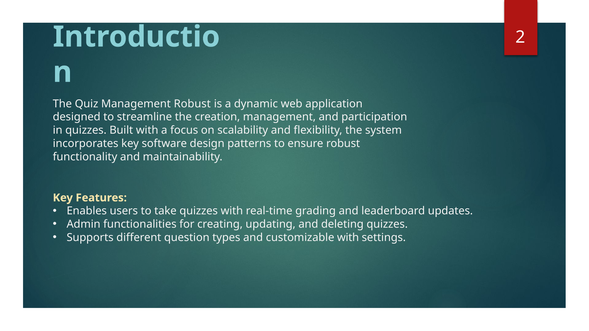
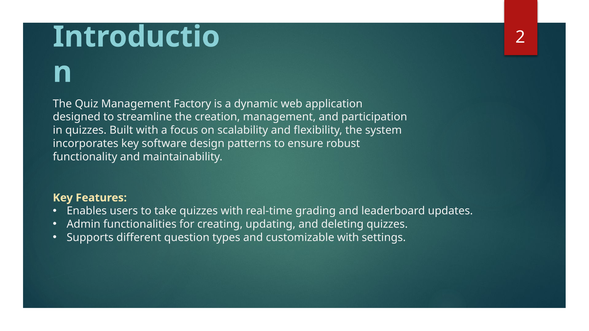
Management Robust: Robust -> Factory (192, 104)
